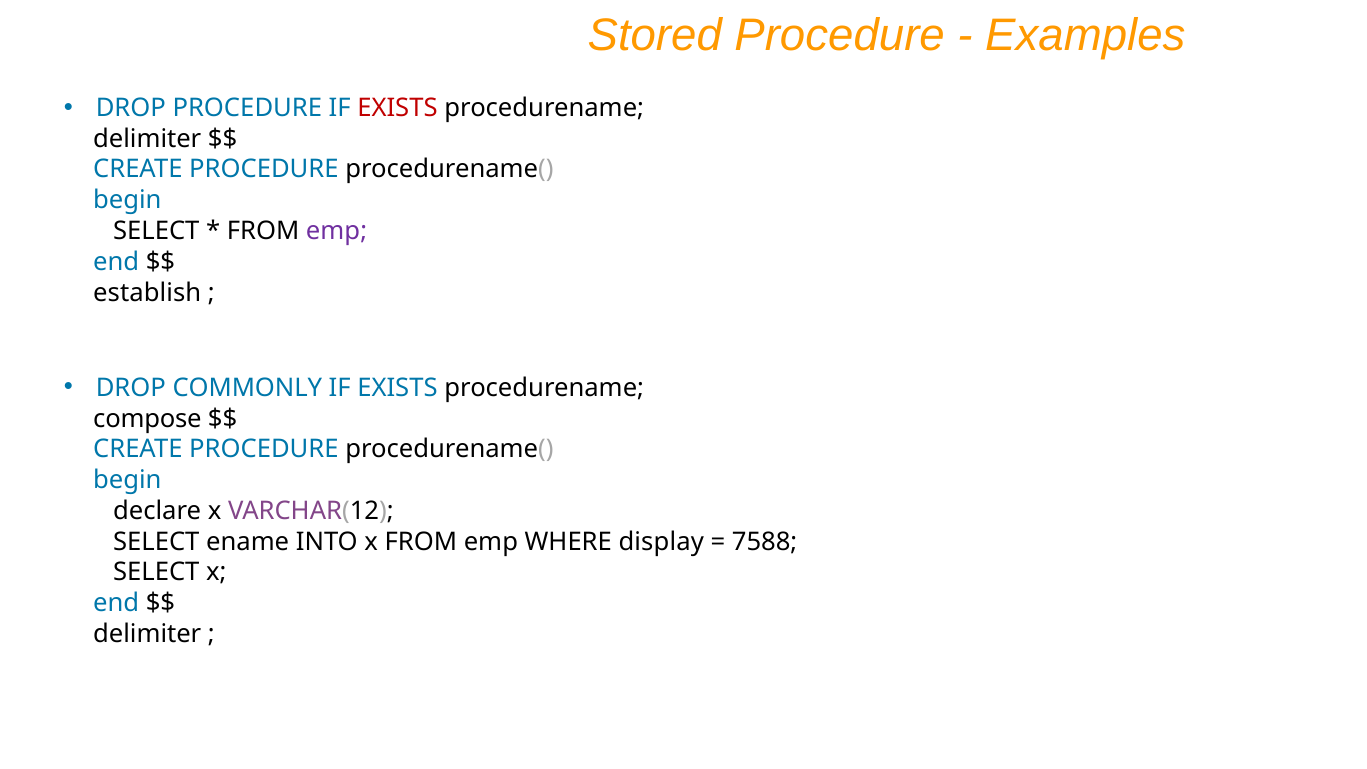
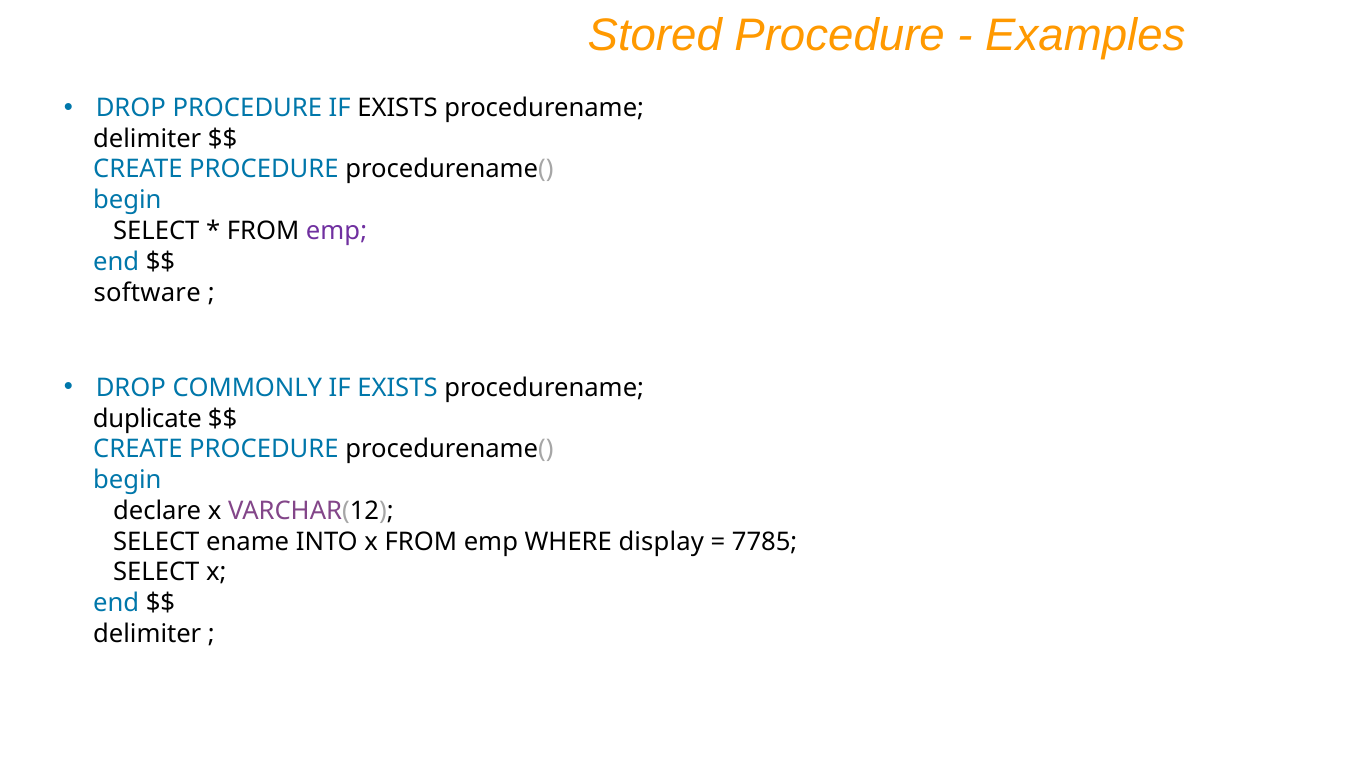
EXISTS colour: red -> black (397, 108)
establish: establish -> software (147, 293)
compose: compose -> duplicate (147, 419)
7588: 7588 -> 7785 (765, 542)
